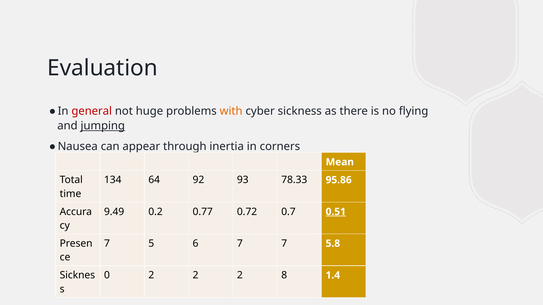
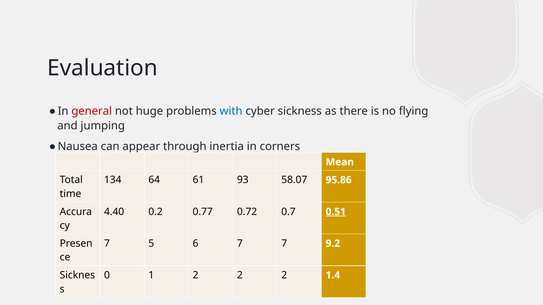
with colour: orange -> blue (231, 111)
jumping underline: present -> none (103, 126)
92: 92 -> 61 (198, 180)
78.33: 78.33 -> 58.07 (294, 180)
9.49: 9.49 -> 4.40 (114, 212)
5.8: 5.8 -> 9.2 (333, 244)
0 2: 2 -> 1 (151, 276)
2 2 8: 8 -> 2 (284, 276)
